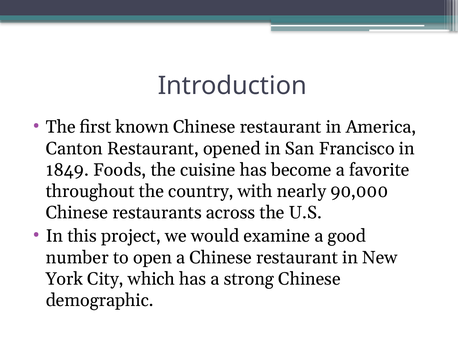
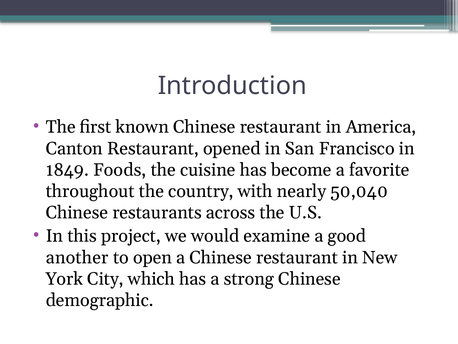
90,000: 90,000 -> 50,040 (359, 191)
number: number -> another (77, 257)
